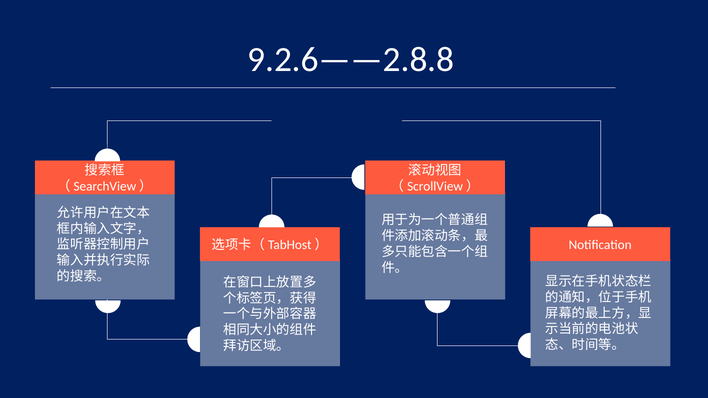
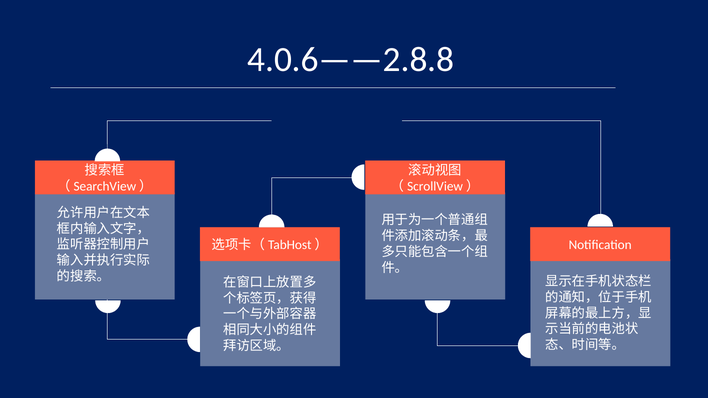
9.2.6——2.8.8: 9.2.6——2.8.8 -> 4.0.6——2.8.8 (351, 60)
